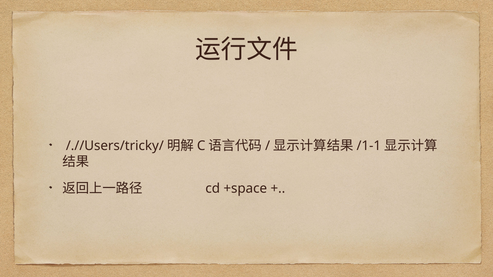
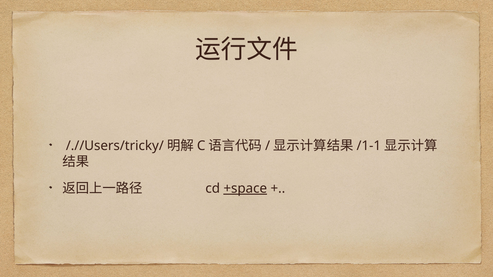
+space underline: none -> present (245, 189)
